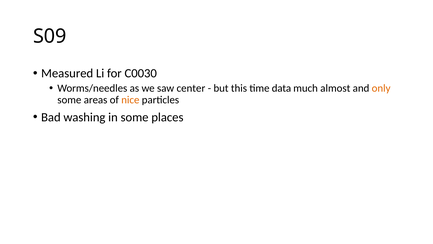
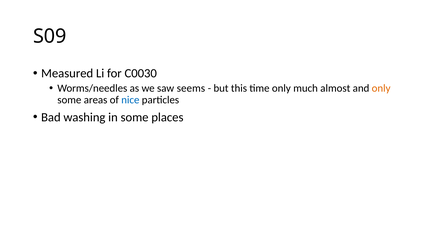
center: center -> seems (191, 88)
time data: data -> only (281, 88)
nice colour: orange -> blue (130, 100)
